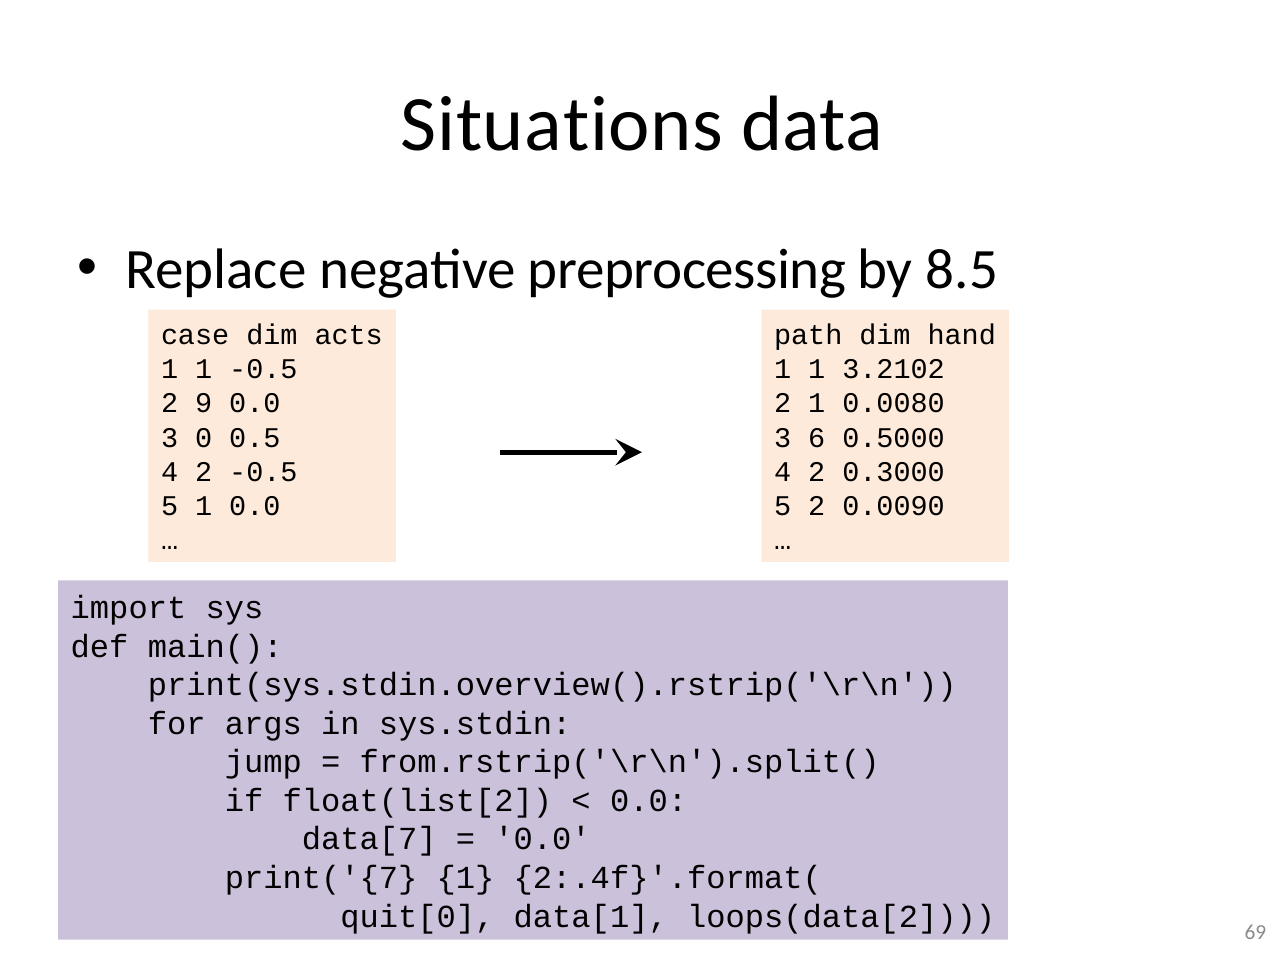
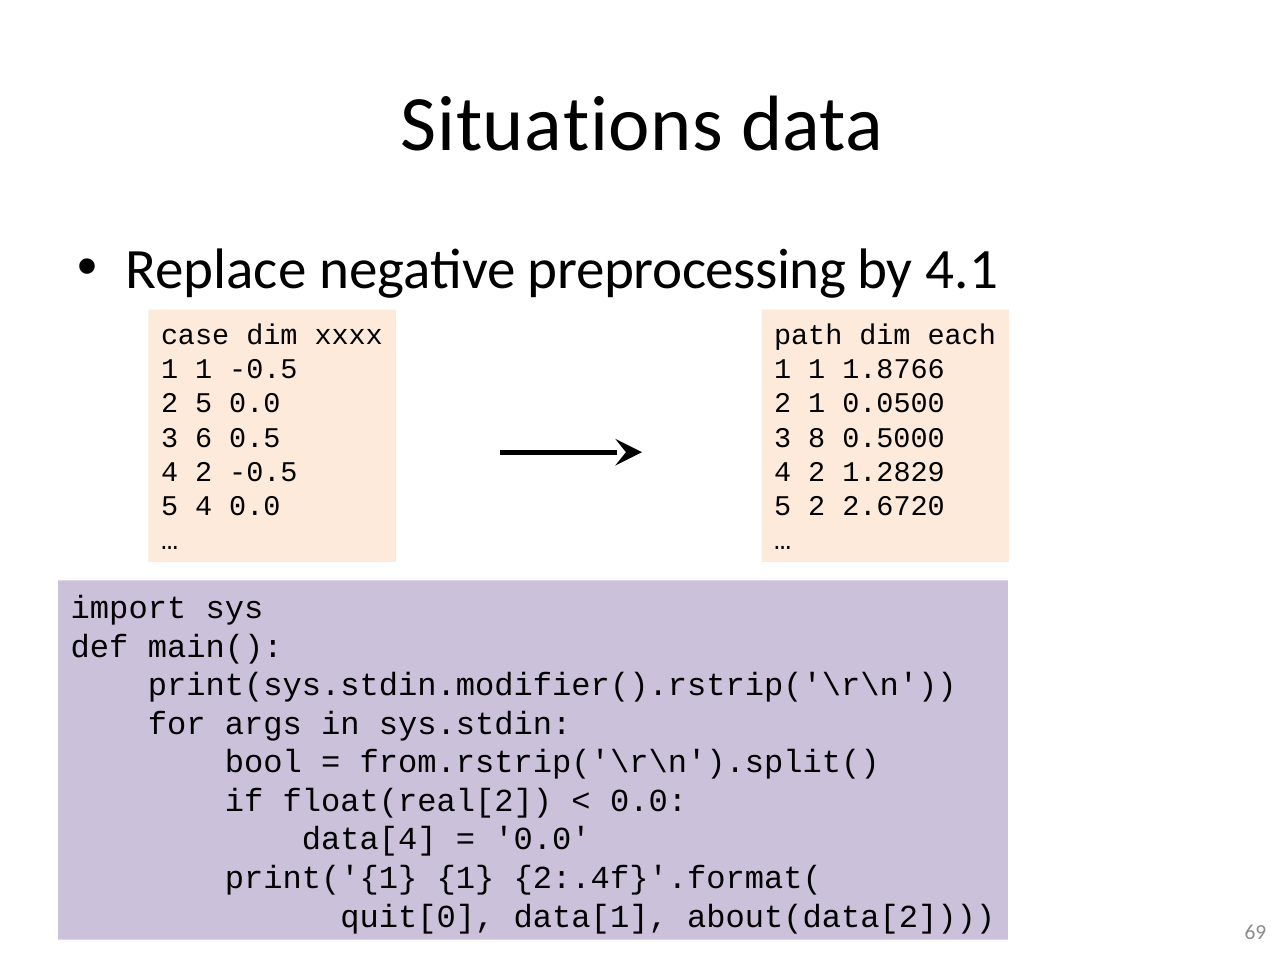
8.5: 8.5 -> 4.1 (962, 269)
acts: acts -> xxxx (349, 335)
hand: hand -> each (962, 335)
3.2102: 3.2102 -> 1.8766 (894, 369)
2 9: 9 -> 5 (204, 403)
0.0080: 0.0080 -> 0.0500 (894, 403)
0: 0 -> 6 (204, 438)
6: 6 -> 8 (817, 438)
0.3000: 0.3000 -> 1.2829 (894, 472)
5 1: 1 -> 4 (204, 506)
0.0090: 0.0090 -> 2.6720 (894, 506)
print(sys.stdin.overview().rstrip('\r\n: print(sys.stdin.overview().rstrip('\r\n -> print(sys.stdin.modifier().rstrip('\r\n (552, 685)
jump: jump -> bool (263, 762)
float(list[2: float(list[2 -> float(real[2 (417, 801)
data[7: data[7 -> data[4 (369, 839)
print('{7: print('{7 -> print('{1 (321, 878)
loops(data[2: loops(data[2 -> about(data[2 (841, 916)
